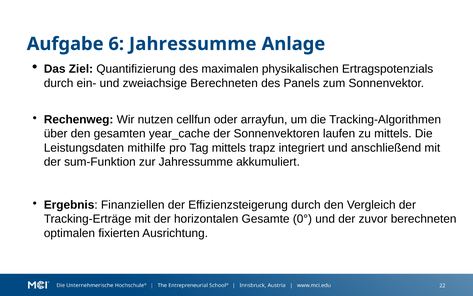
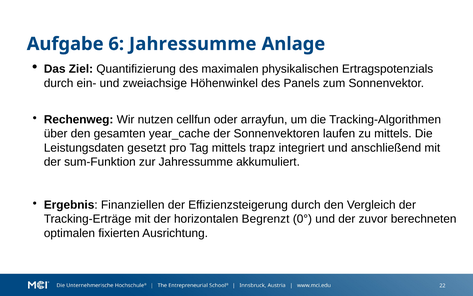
zweiachsige Berechneten: Berechneten -> Höhenwinkel (224, 83)
mithilfe: mithilfe -> gesetzt (147, 148)
Gesamte: Gesamte -> Begrenzt (266, 219)
